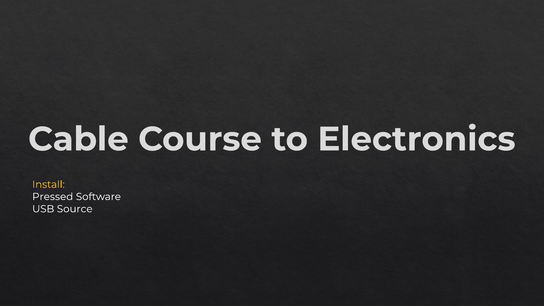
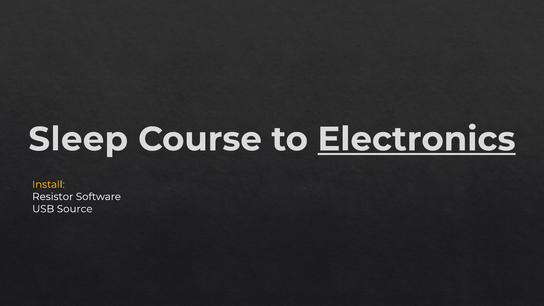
Cable: Cable -> Sleep (78, 139)
Electronics underline: none -> present (417, 139)
Pressed: Pressed -> Resistor (53, 197)
